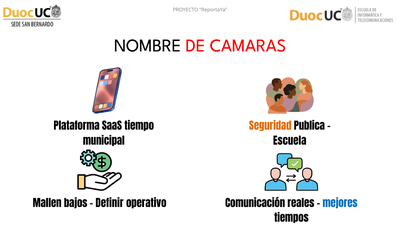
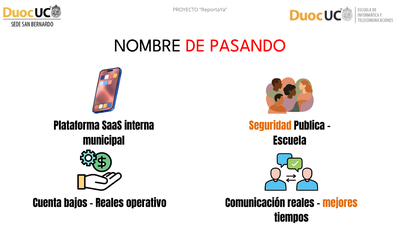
CAMARAS: CAMARAS -> PASANDO (248, 46)
tiempo: tiempo -> interna (139, 126)
Mallen: Mallen -> Cuenta (47, 204)
Definir: Definir -> Reales (110, 204)
mejores colour: blue -> orange (340, 204)
